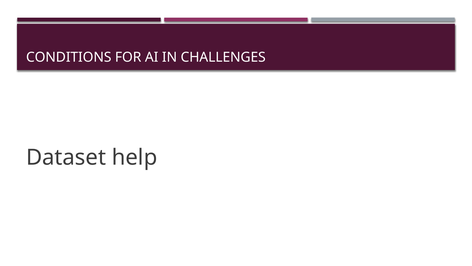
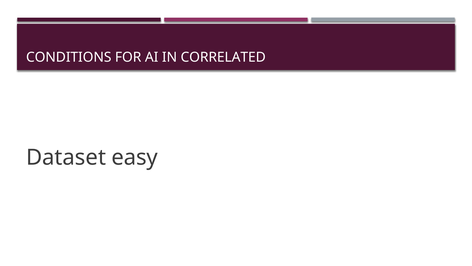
CHALLENGES: CHALLENGES -> CORRELATED (223, 57)
help: help -> easy (135, 157)
